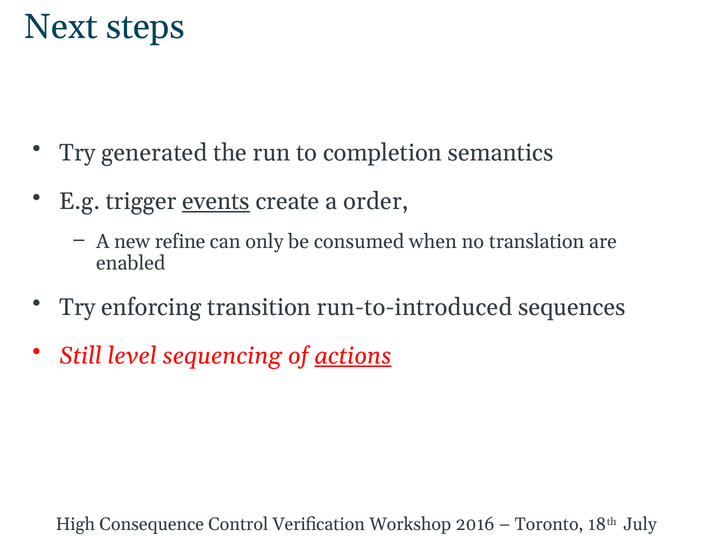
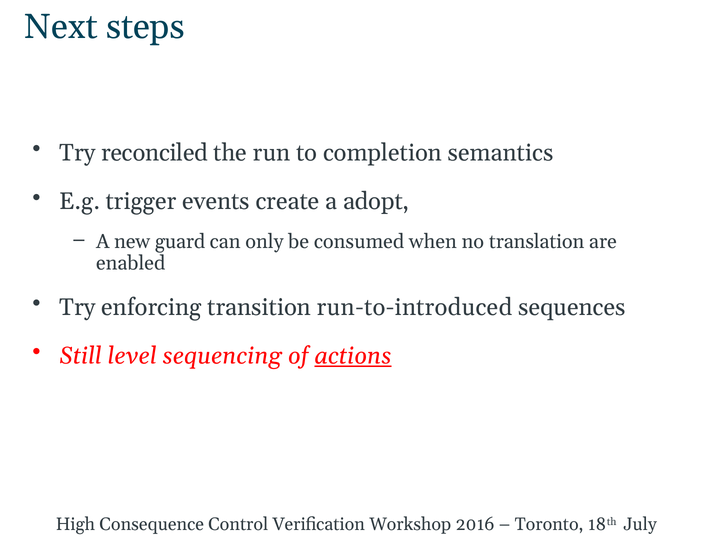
generated: generated -> reconciled (155, 153)
events underline: present -> none (216, 201)
order: order -> adopt (376, 201)
refine: refine -> guard (180, 242)
